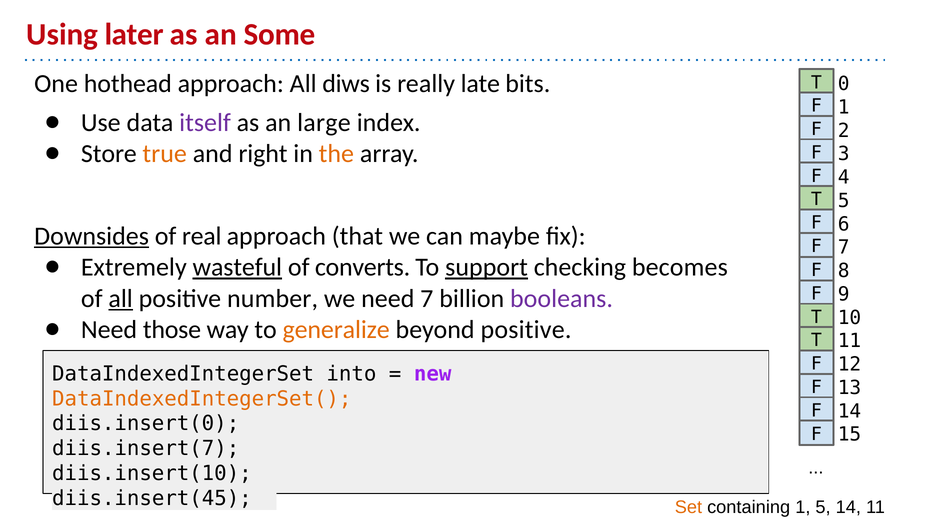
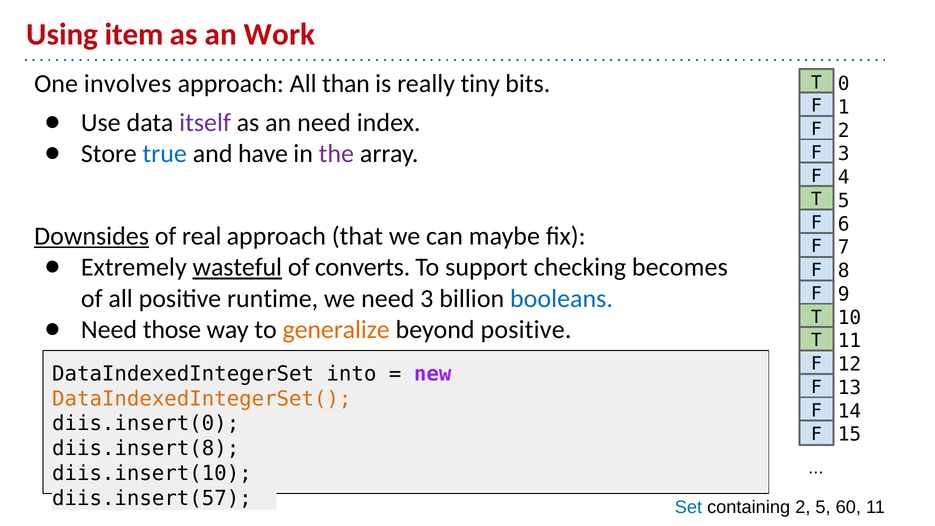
later: later -> item (134, 34)
Some: Some -> Work (279, 34)
hothead: hothead -> involves (128, 84)
diws: diws -> than (346, 84)
late: late -> tiny (480, 84)
an large: large -> need (324, 123)
true colour: orange -> blue (165, 154)
right: right -> have (263, 154)
the colour: orange -> purple (336, 154)
support underline: present -> none (487, 267)
all underline: present -> none (121, 299)
number: number -> runtime (273, 299)
need 7: 7 -> 3 (427, 299)
booleans colour: purple -> blue (562, 299)
diis.insert(7: diis.insert(7 -> diis.insert(8 (146, 449)
diis.insert(45: diis.insert(45 -> diis.insert(57 (152, 498)
Set colour: orange -> blue (688, 507)
containing 1: 1 -> 2 (803, 507)
5 14: 14 -> 60 (848, 507)
